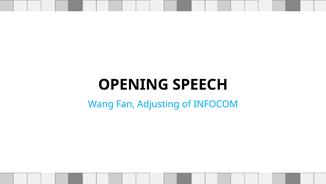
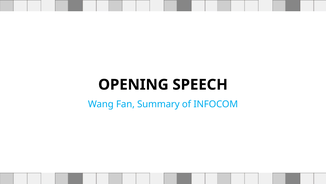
Adjusting: Adjusting -> Summary (158, 104)
